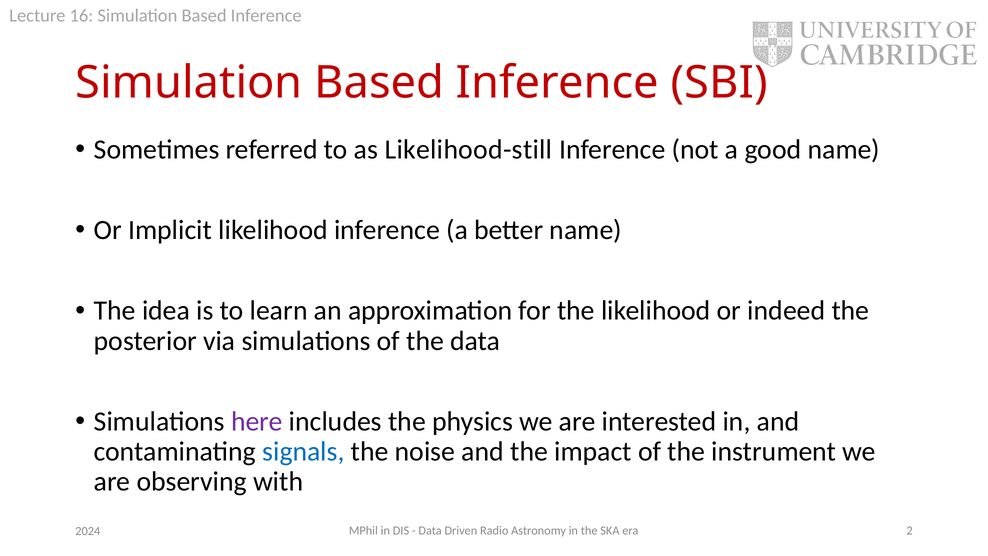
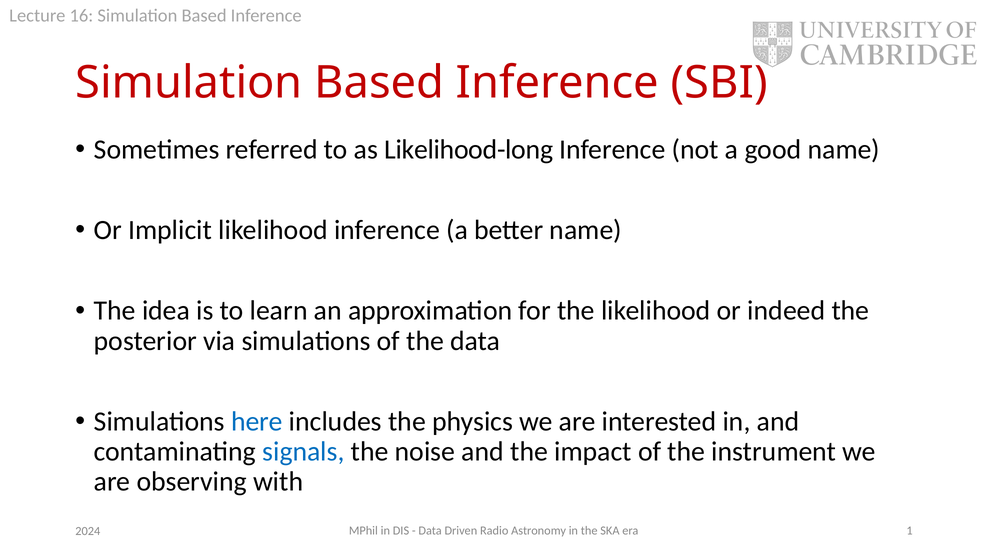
Likelihood-still: Likelihood-still -> Likelihood-long (469, 149)
here colour: purple -> blue (257, 421)
2: 2 -> 1 (910, 531)
